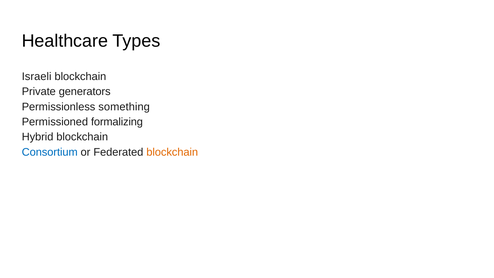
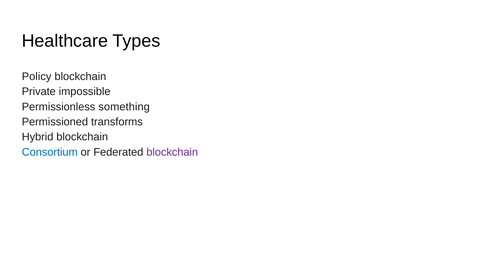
Israeli: Israeli -> Policy (37, 76)
generators: generators -> impossible (85, 92)
formalizing: formalizing -> transforms (117, 122)
blockchain colour: orange -> purple (172, 152)
